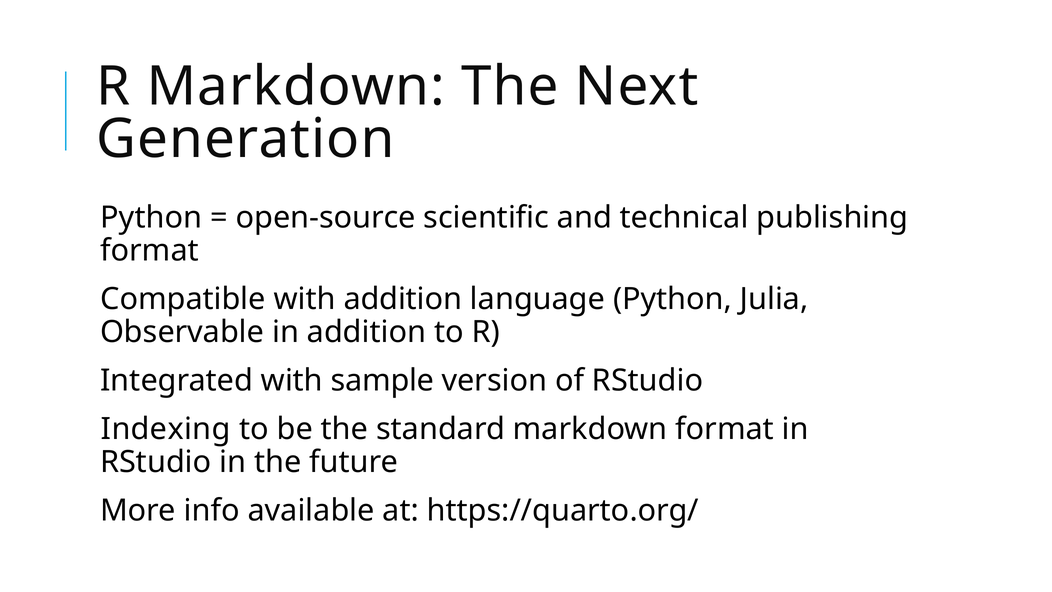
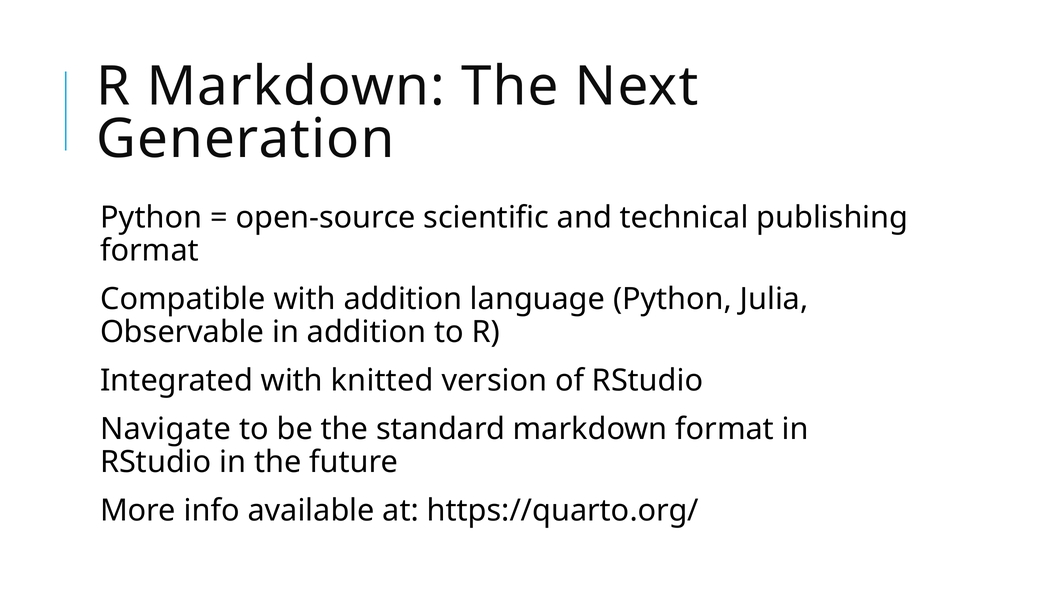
sample: sample -> knitted (382, 381)
Indexing: Indexing -> Navigate (166, 429)
